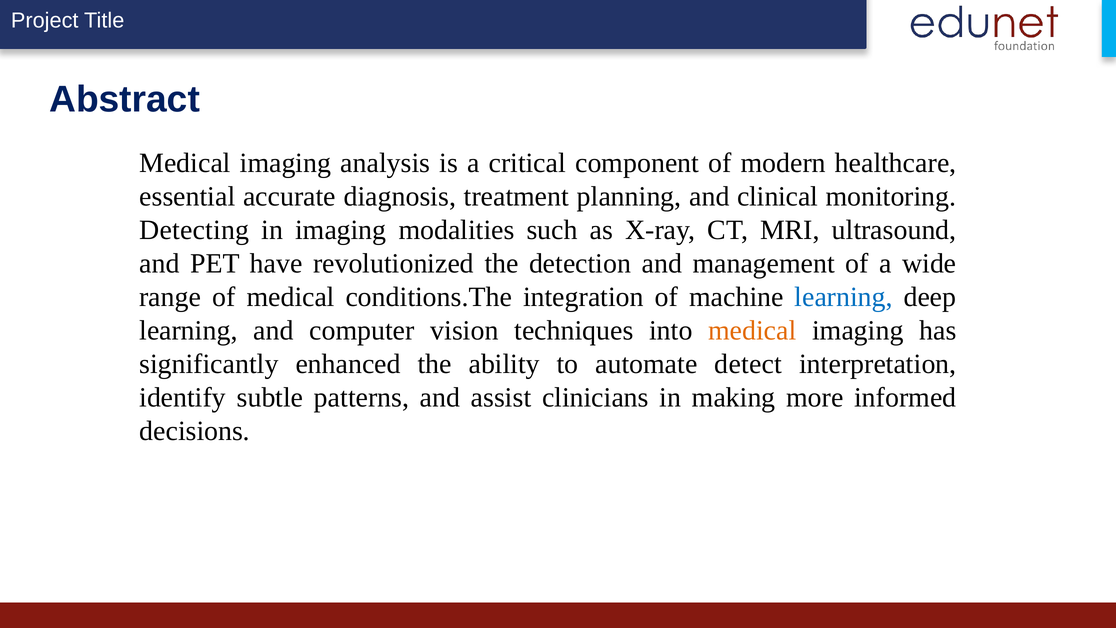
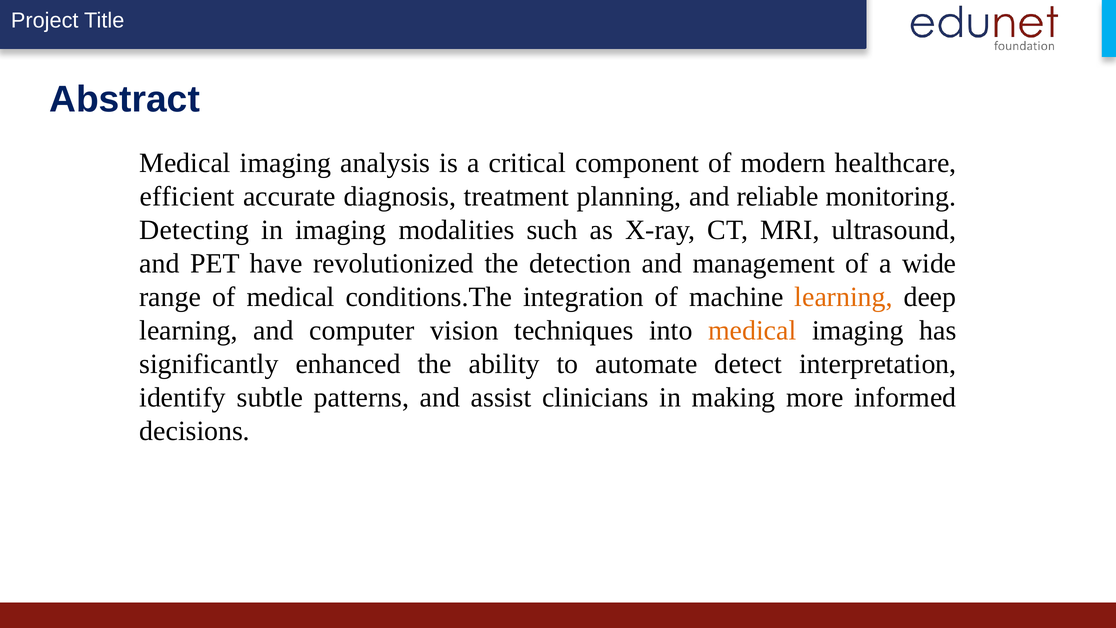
essential: essential -> efficient (187, 197)
clinical: clinical -> reliable (778, 197)
learning colour: blue -> orange (844, 297)
